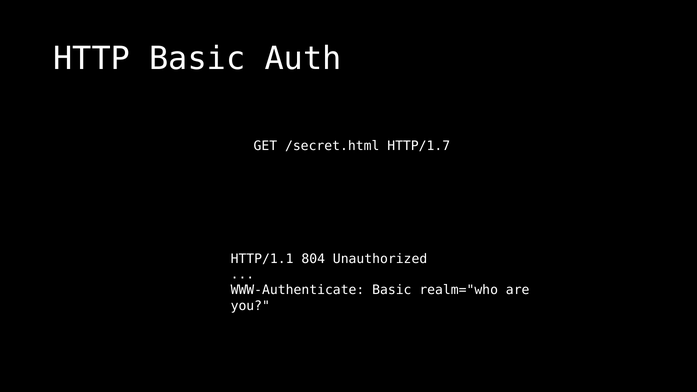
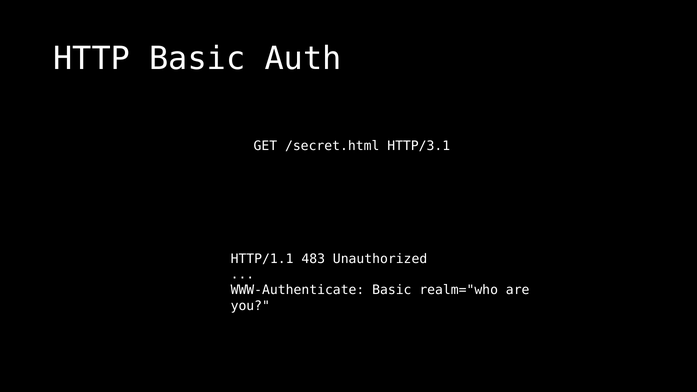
HTTP/1.7: HTTP/1.7 -> HTTP/3.1 (419, 146)
804: 804 -> 483 (313, 259)
